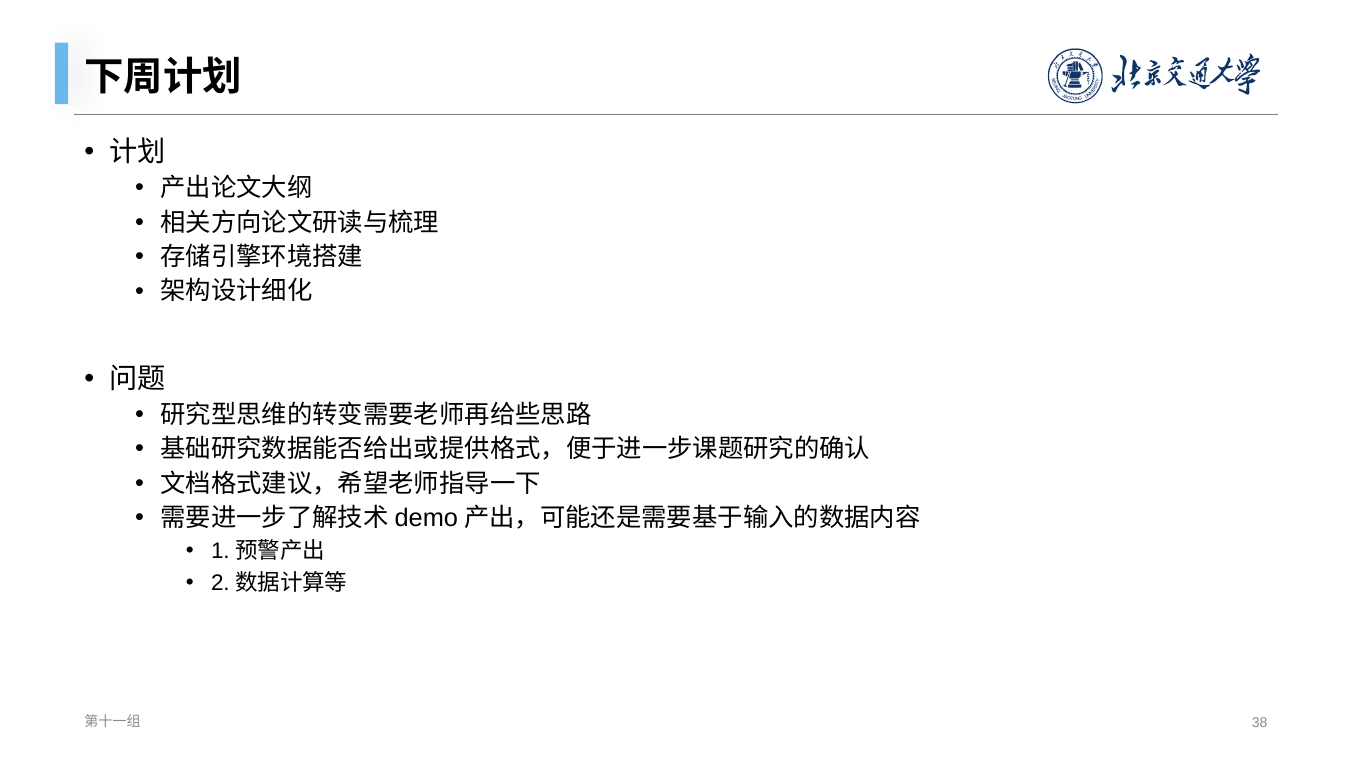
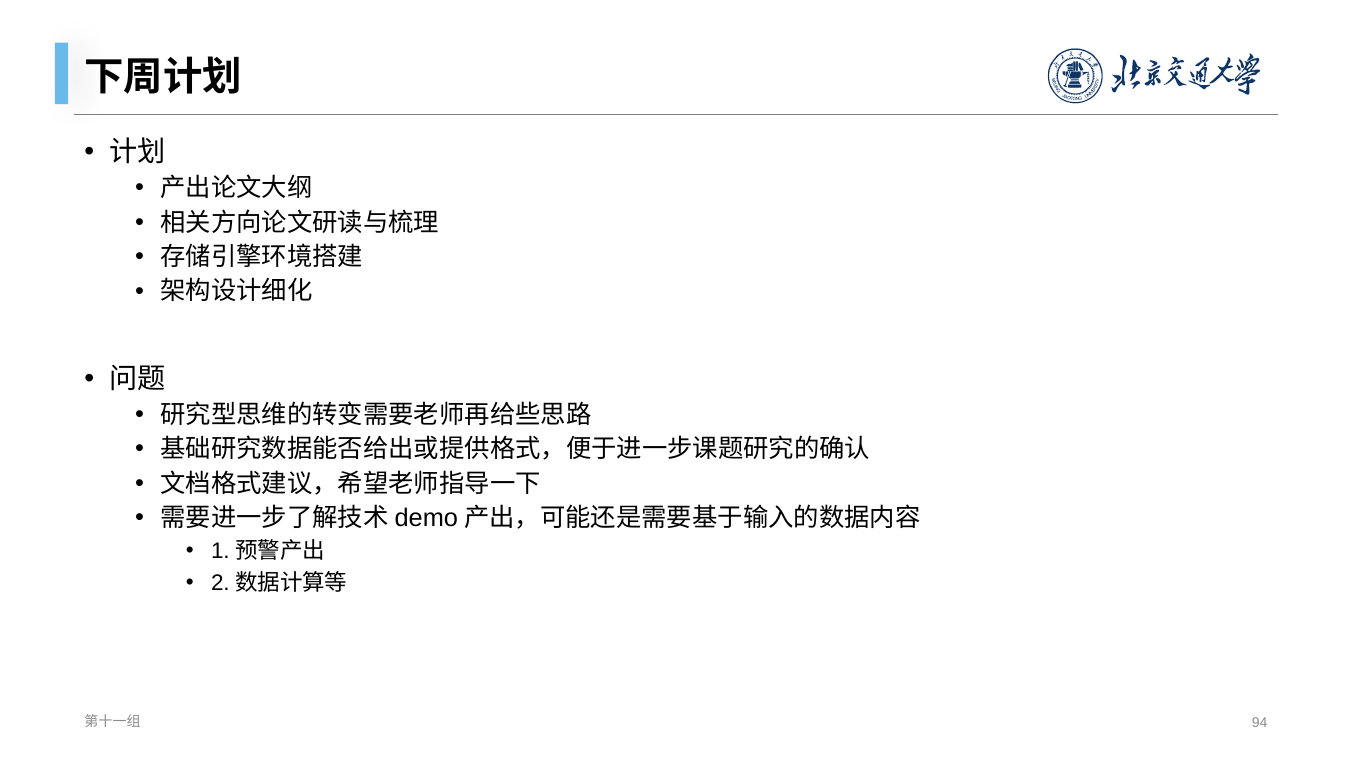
38: 38 -> 94 (1260, 723)
